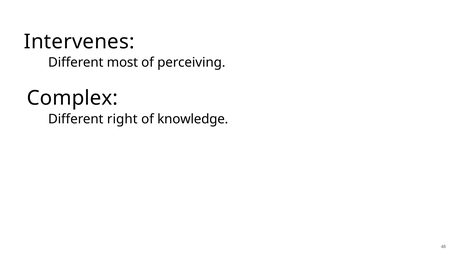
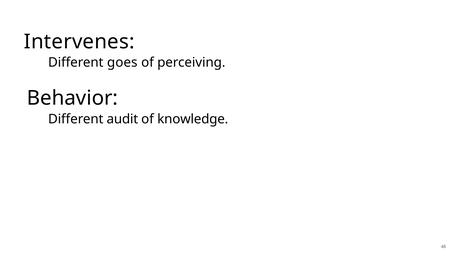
most: most -> goes (122, 63)
Complex: Complex -> Behavior (72, 98)
right: right -> audit (122, 119)
